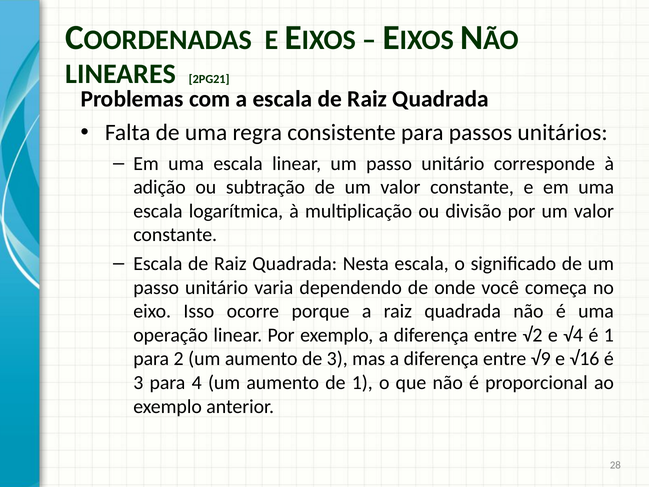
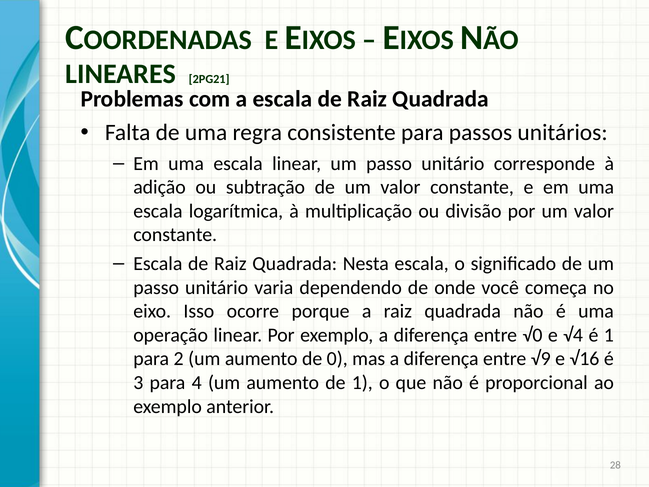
√2: √2 -> √0 (533, 335)
de 3: 3 -> 0 (337, 359)
